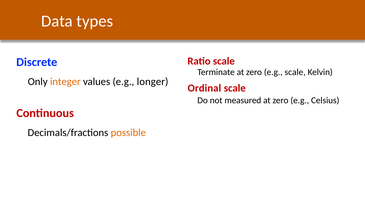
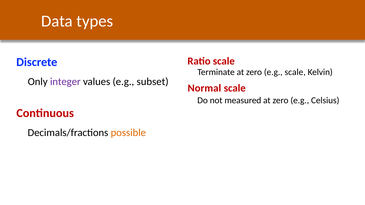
integer colour: orange -> purple (65, 82)
longer: longer -> subset (153, 82)
Ordinal: Ordinal -> Normal (204, 88)
